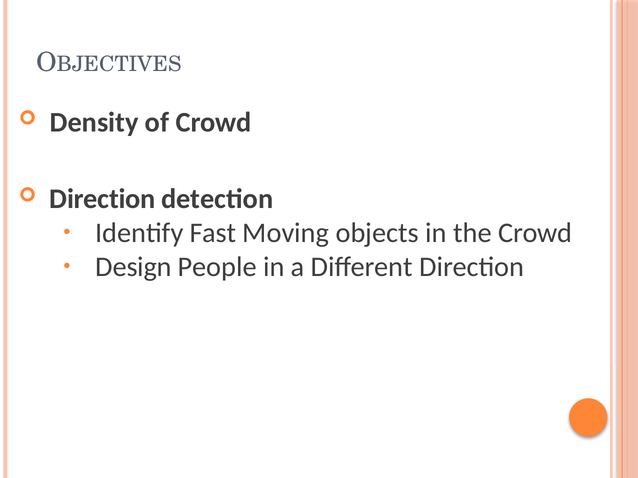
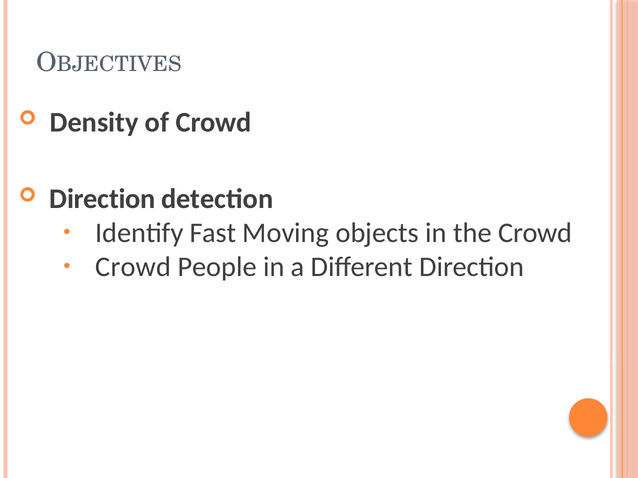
Design: Design -> Crowd (133, 267)
